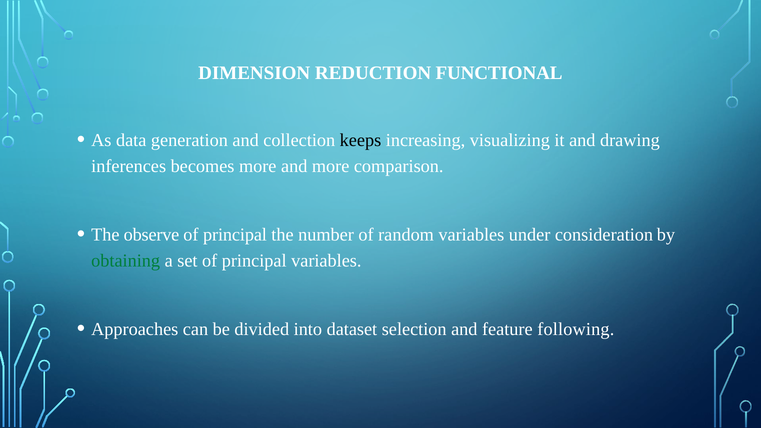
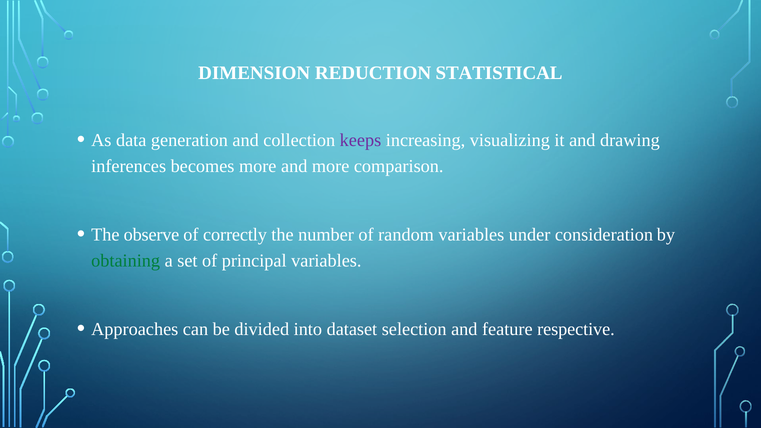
FUNCTIONAL: FUNCTIONAL -> STATISTICAL (499, 73)
keeps colour: black -> purple (361, 140)
principal: principal -> correctly (235, 235)
following: following -> respective (576, 329)
